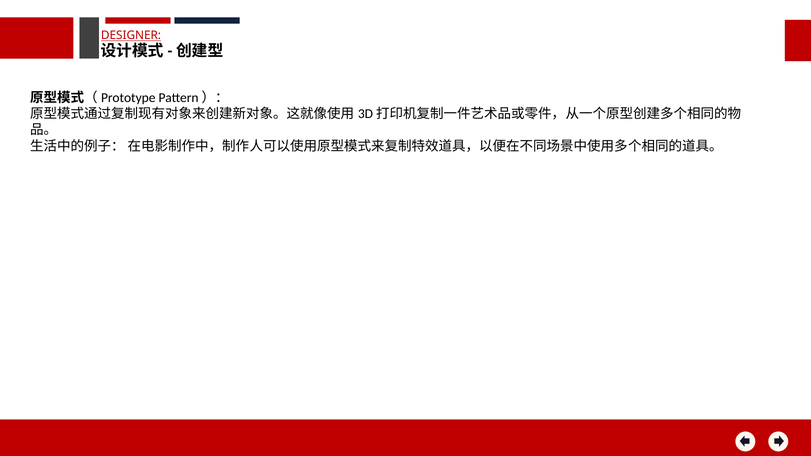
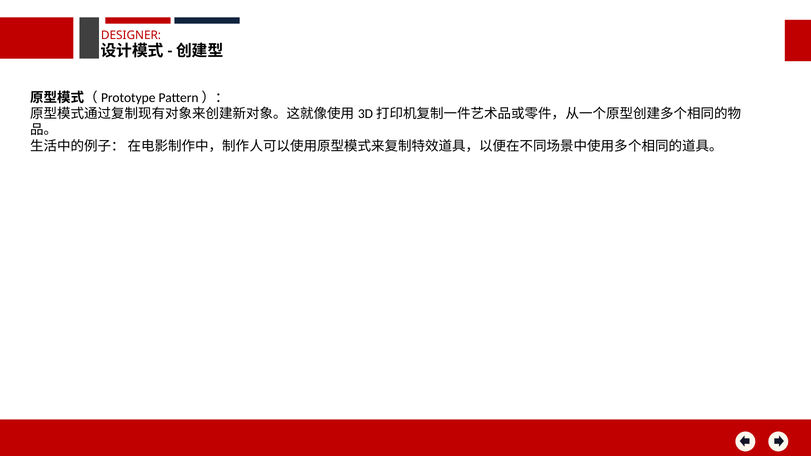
DESIGNER underline: present -> none (131, 36)
